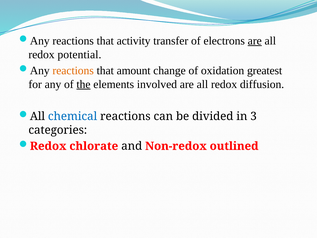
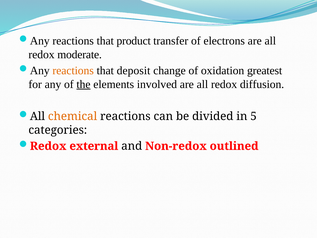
activity: activity -> product (134, 41)
are underline: present -> none (255, 41)
potential: potential -> moderate (80, 54)
amount: amount -> deposit (134, 70)
chemical colour: blue -> orange (73, 116)
3: 3 -> 5 (254, 116)
chlorate: chlorate -> external (94, 146)
